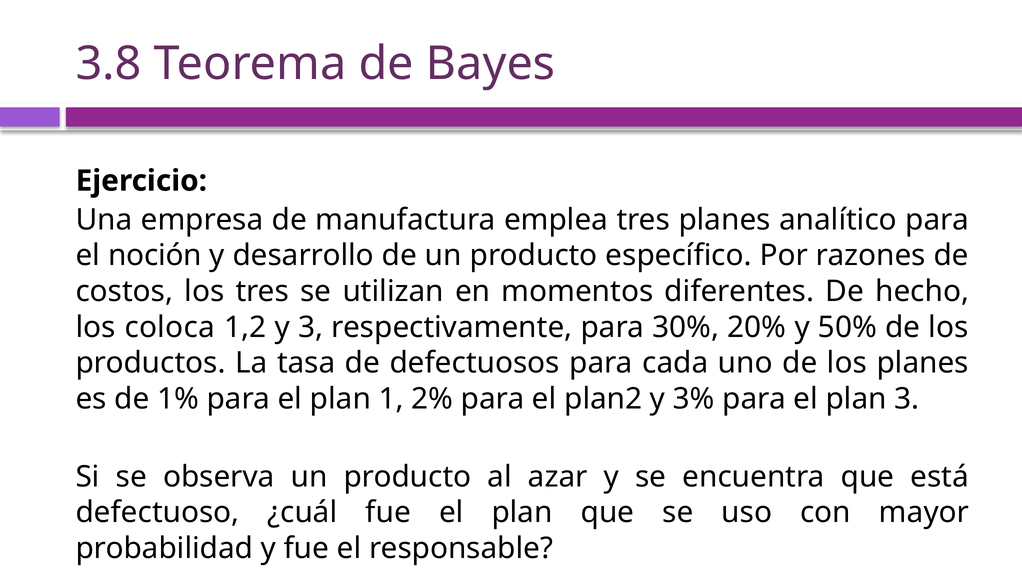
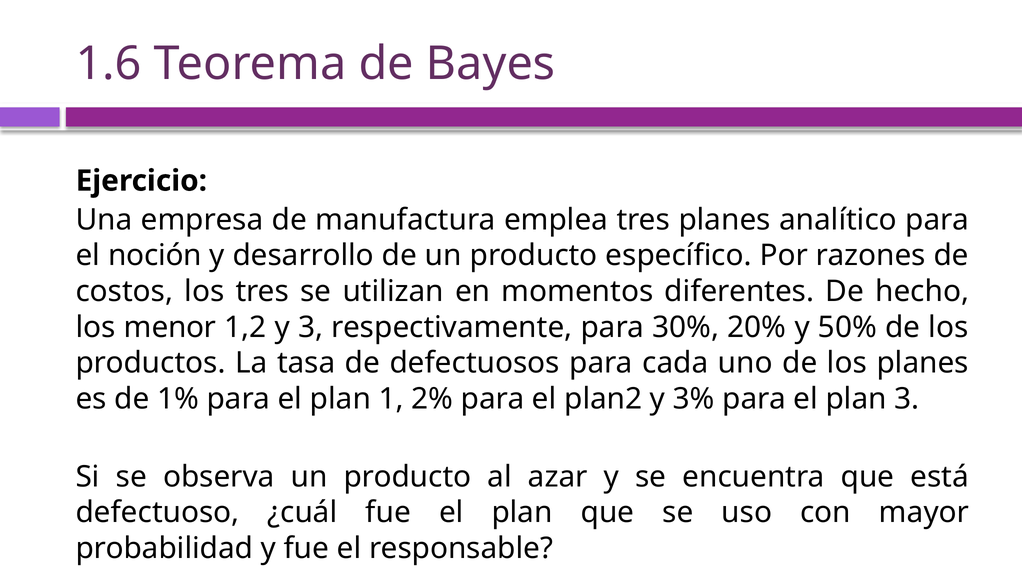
3.8: 3.8 -> 1.6 (109, 64)
coloca: coloca -> menor (170, 327)
